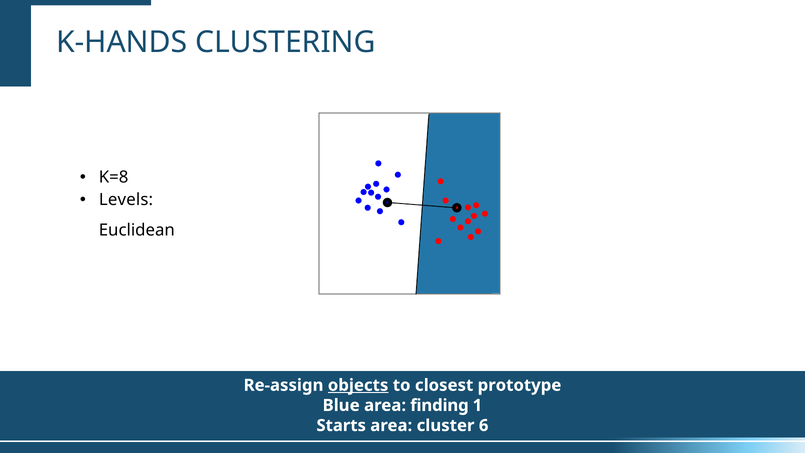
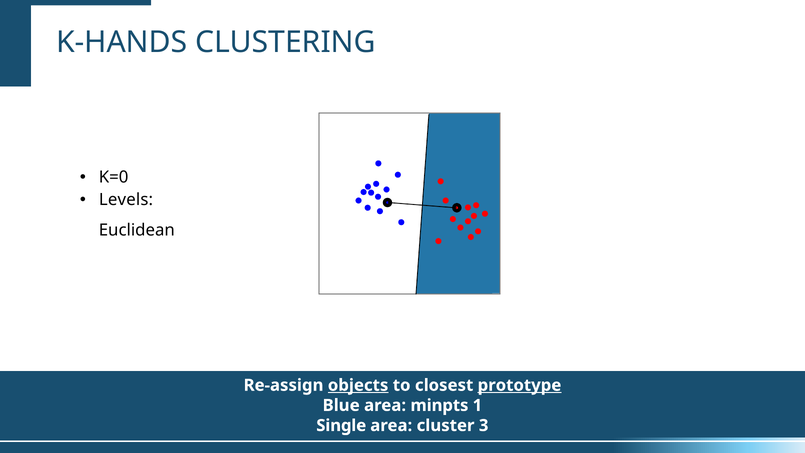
K=8: K=8 -> K=0 (114, 177)
prototype underline: none -> present (519, 385)
finding: finding -> minpts (439, 405)
Starts: Starts -> Single (341, 425)
6: 6 -> 3 (484, 425)
